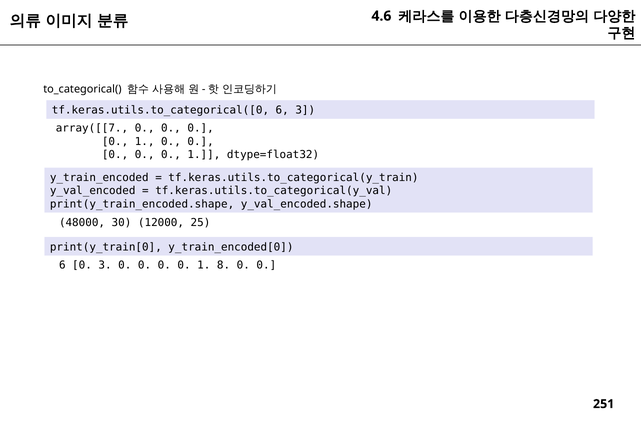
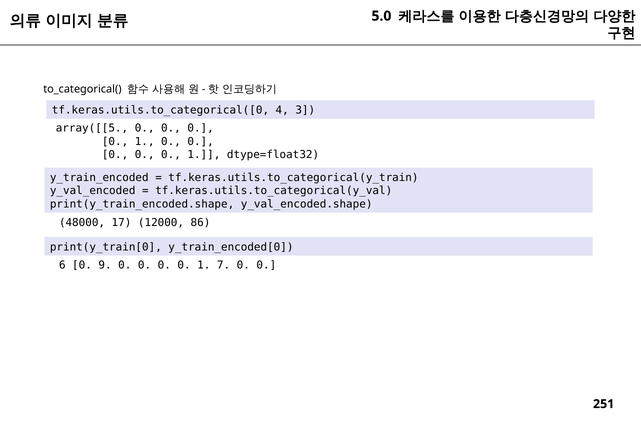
4.6: 4.6 -> 5.0 (381, 16)
tf.keras.utils.to_categorical([0 6: 6 -> 4 (282, 110)
array([[7: array([[7 -> array([[5 (92, 128)
30: 30 -> 17 (121, 223)
25: 25 -> 86 (200, 223)
0 3: 3 -> 9 (105, 265)
8: 8 -> 7 (224, 265)
